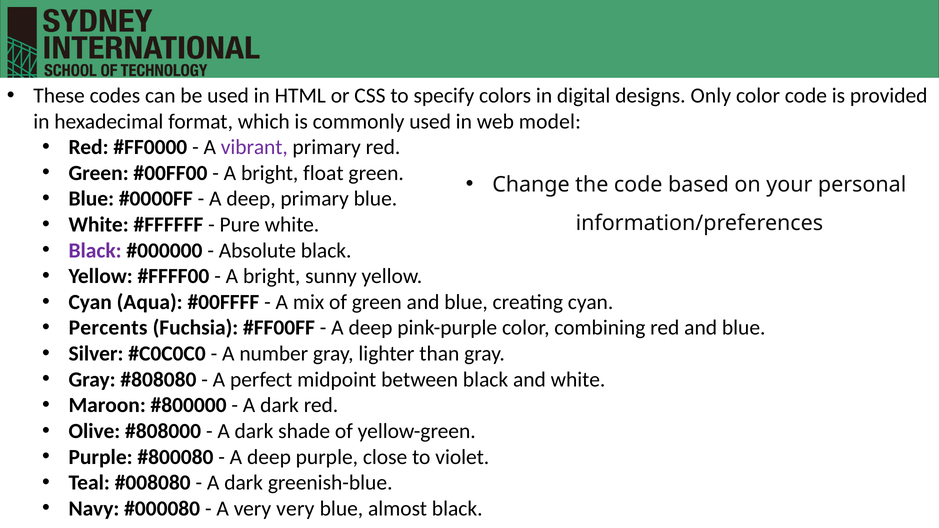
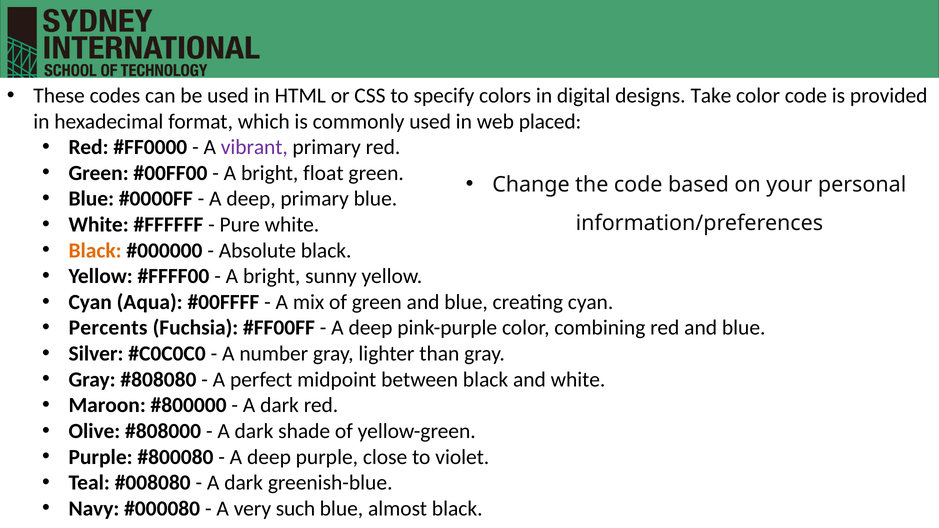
Only: Only -> Take (711, 96)
model: model -> placed (550, 121)
Black colour: purple -> orange (95, 251)
very very: very -> such (296, 509)
